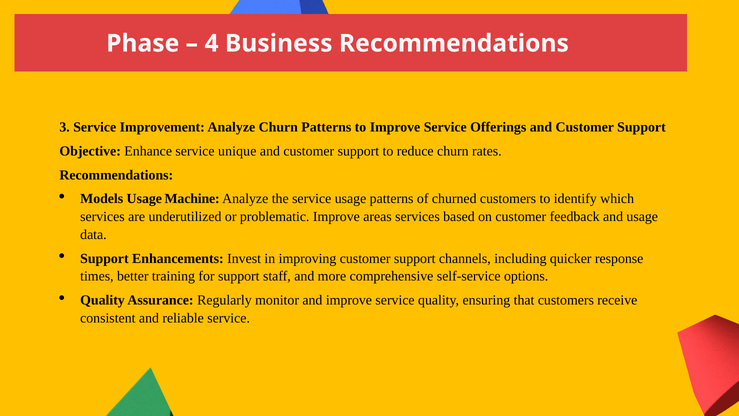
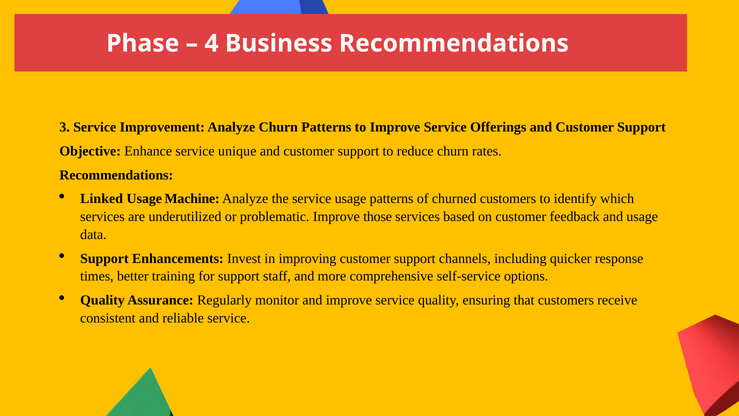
Models: Models -> Linked (102, 199)
areas: areas -> those (378, 217)
